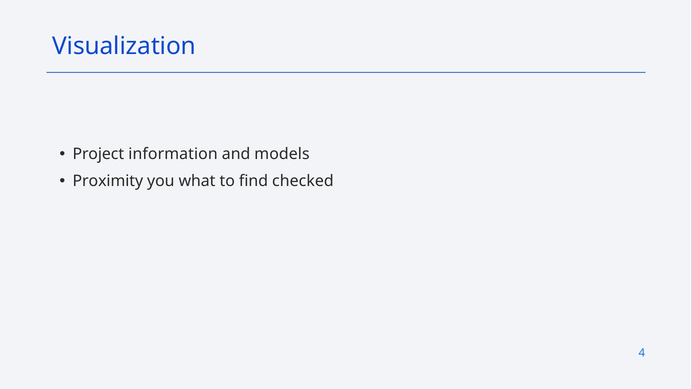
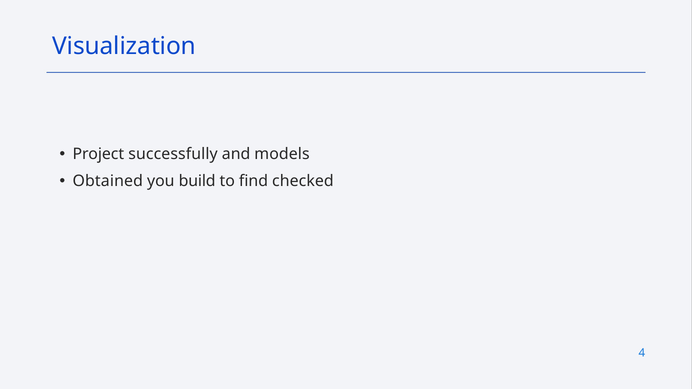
information: information -> successfully (173, 154)
Proximity: Proximity -> Obtained (108, 181)
what: what -> build (197, 181)
